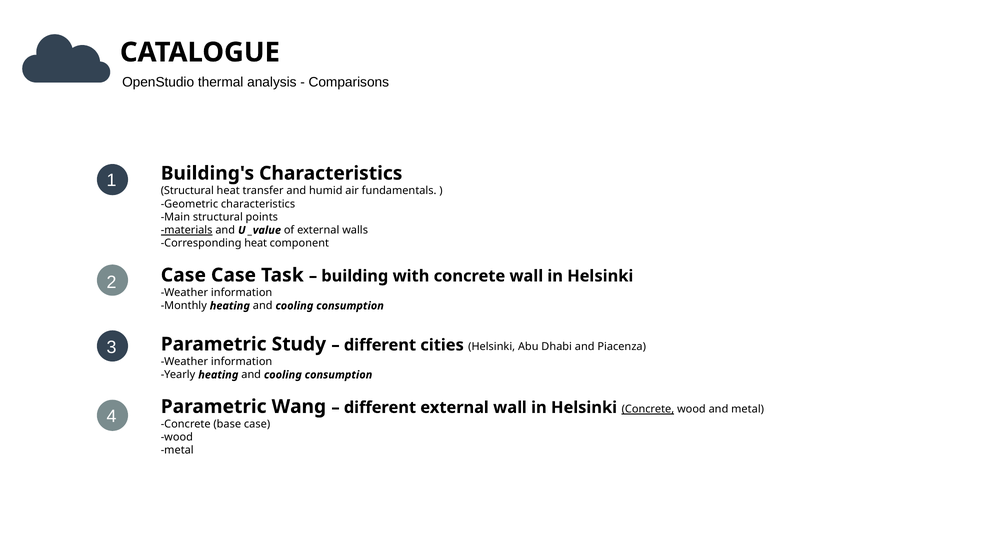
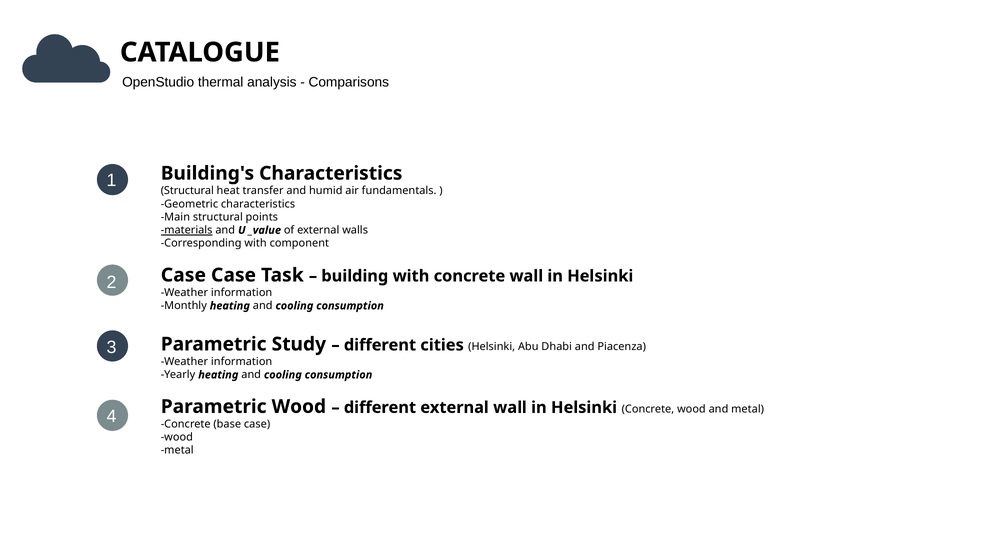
Corresponding heat: heat -> with (256, 243)
Parametric Wang: Wang -> Wood (299, 406)
Concrete underline: present -> none (648, 409)
